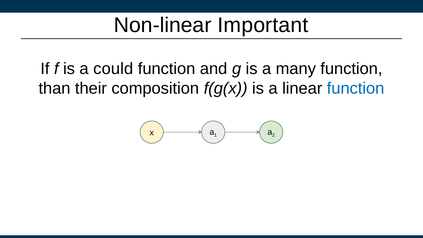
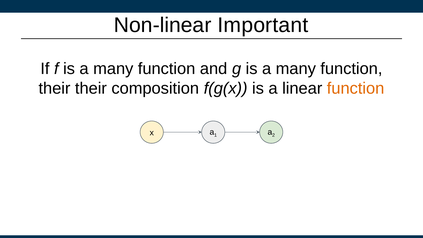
f is a could: could -> many (113, 69)
than: than -> their (54, 88)
function colour: blue -> orange (356, 88)
